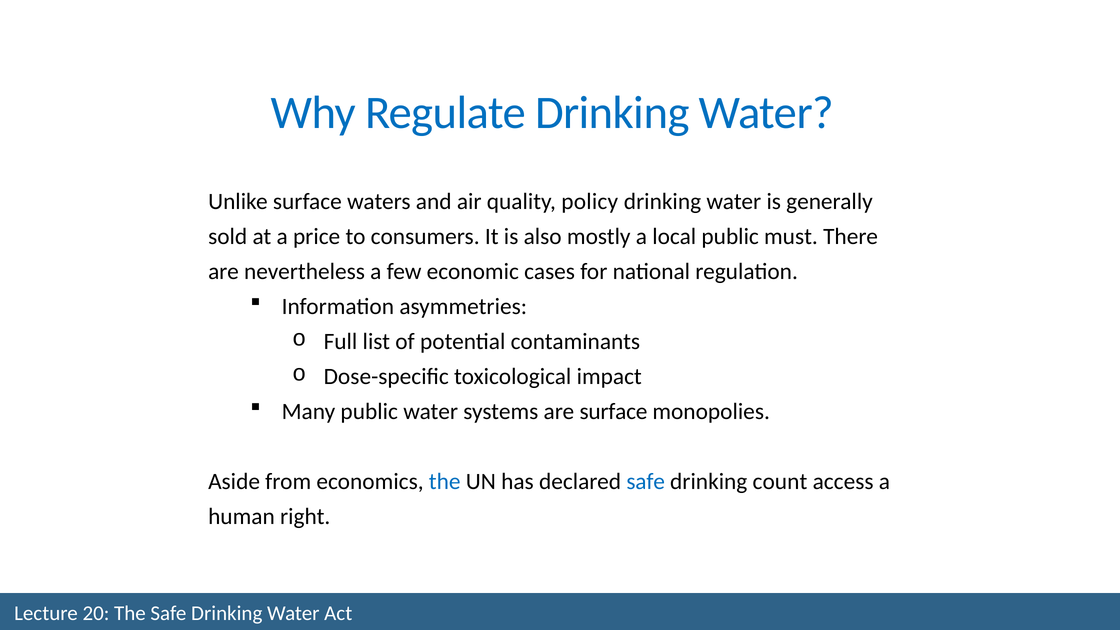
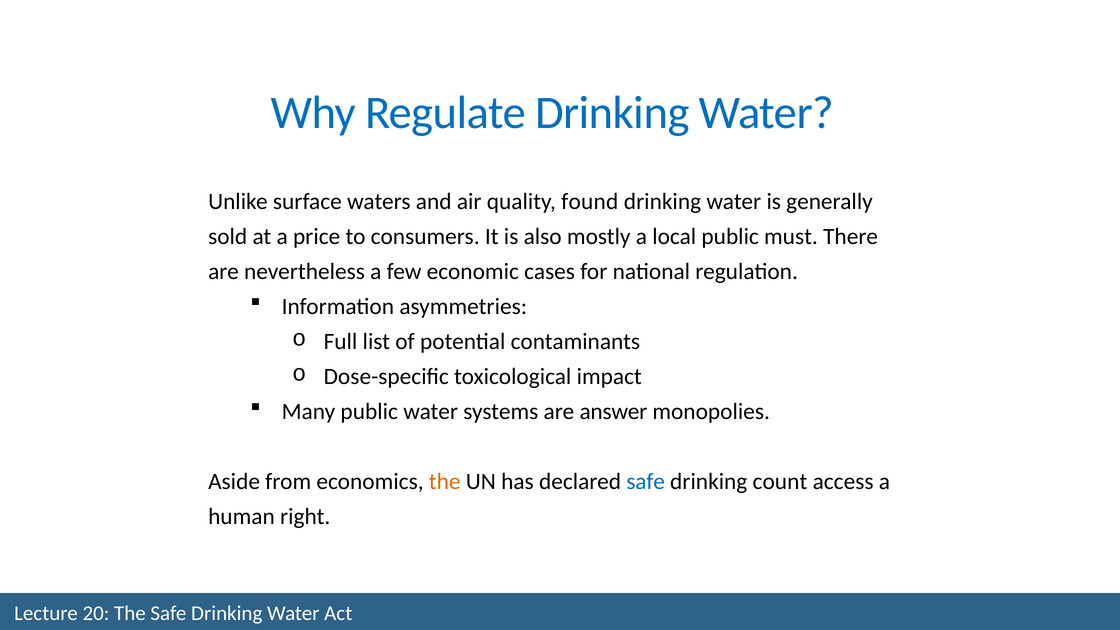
policy: policy -> found (590, 201)
are surface: surface -> answer (613, 411)
the colour: blue -> orange (445, 481)
